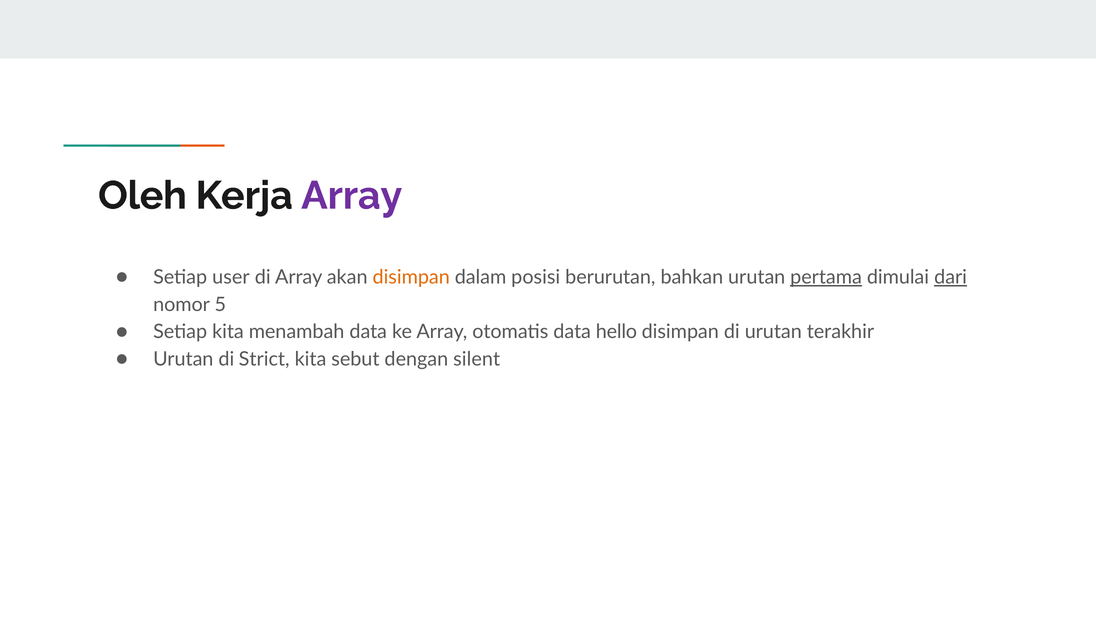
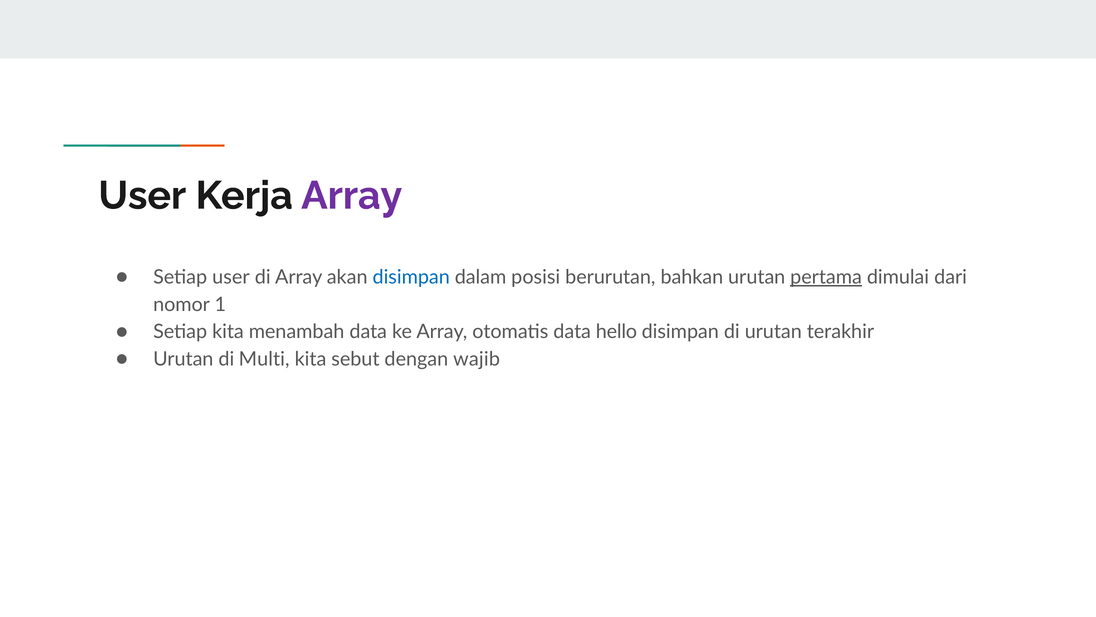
Oleh: Oleh -> User (142, 196)
disimpan colour: orange -> blue (411, 277)
dari underline: present -> none (951, 277)
5: 5 -> 1 (220, 304)
Strict: Strict -> Multi (264, 359)
silent: silent -> wajib (477, 359)
